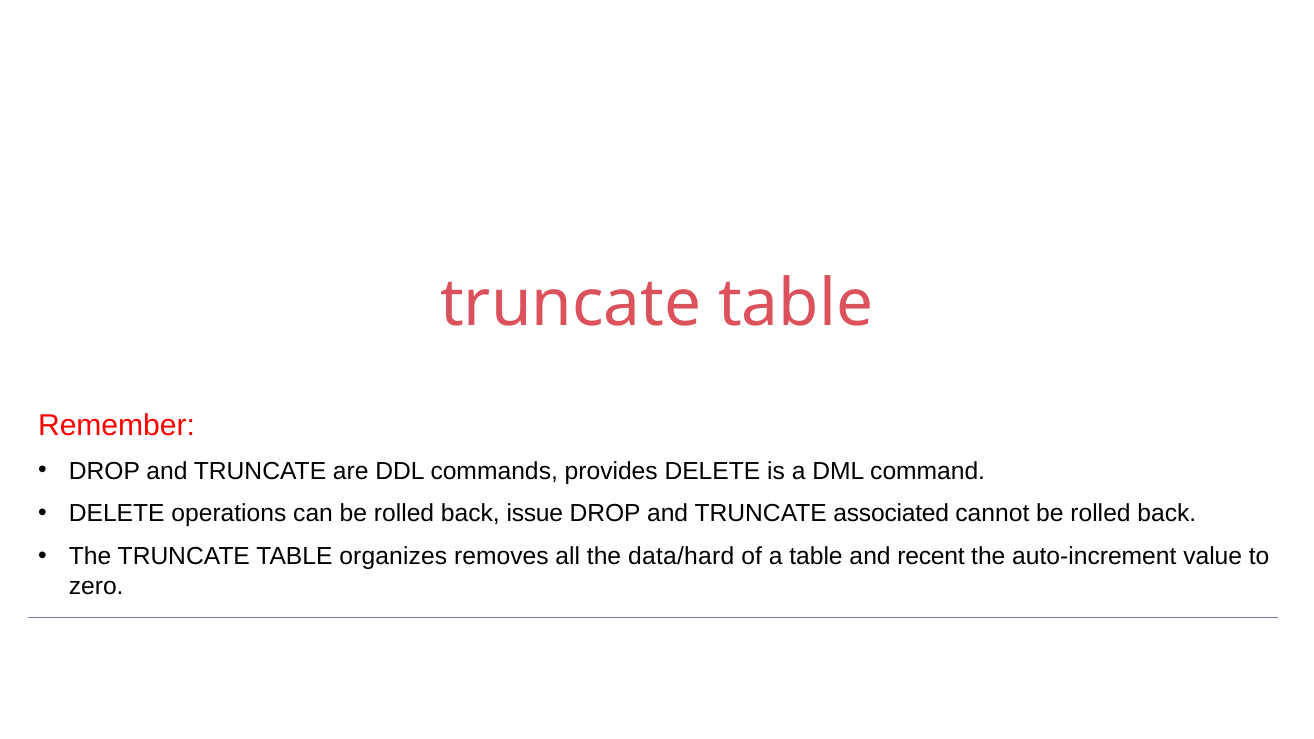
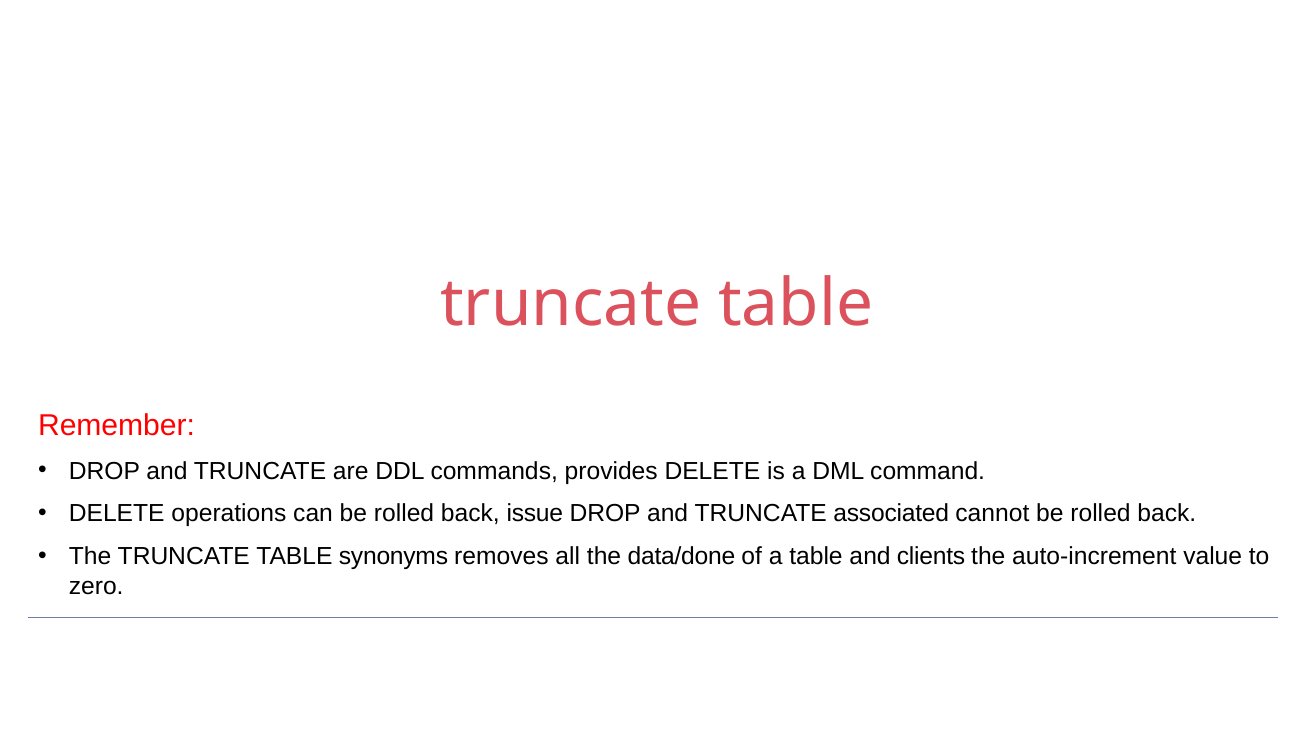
organizes: organizes -> synonyms (393, 557)
data/hard: data/hard -> data/done (681, 557)
recent: recent -> clients (931, 557)
